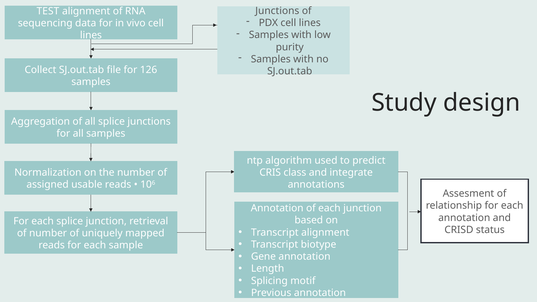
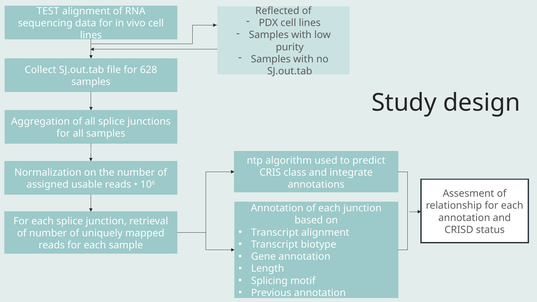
Junctions: Junctions -> Reflected (277, 11)
126: 126 -> 628 (149, 70)
